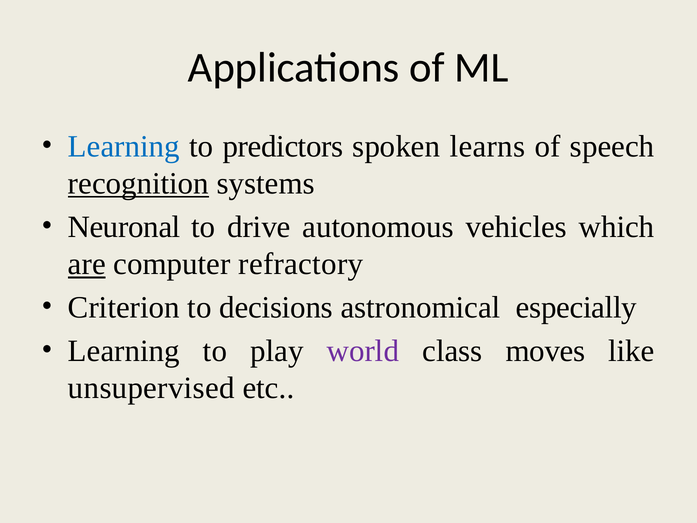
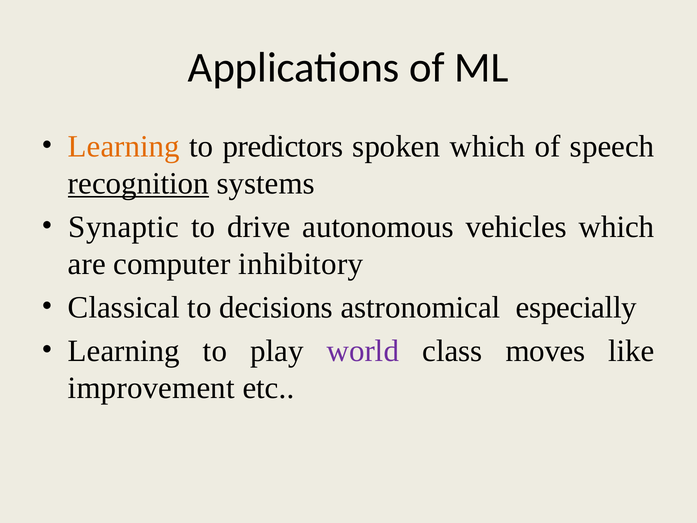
Learning colour: blue -> orange (124, 146)
spoken learns: learns -> which (488, 146)
Neuronal: Neuronal -> Synaptic (124, 227)
are underline: present -> none (87, 264)
refractory: refractory -> inhibitory (301, 264)
Criterion: Criterion -> Classical (124, 307)
unsupervised: unsupervised -> improvement (151, 388)
